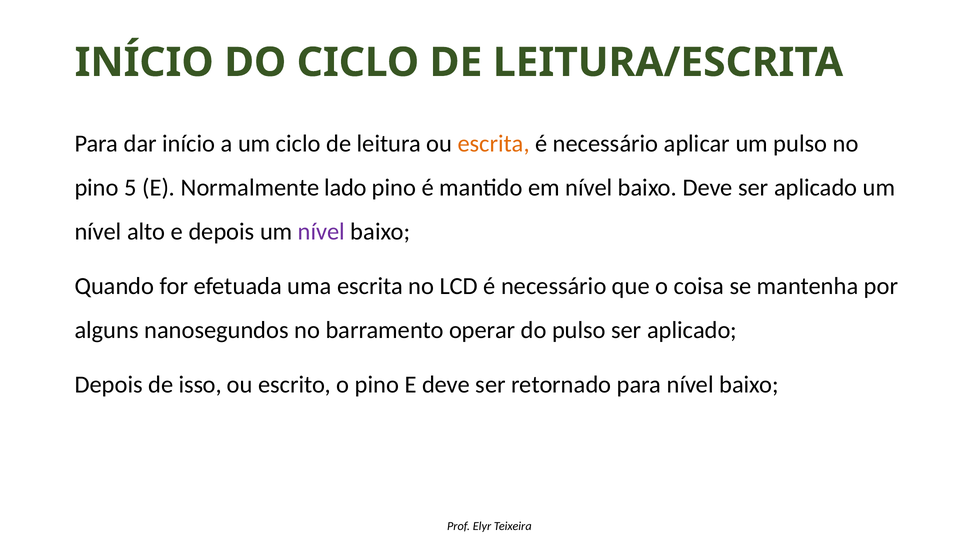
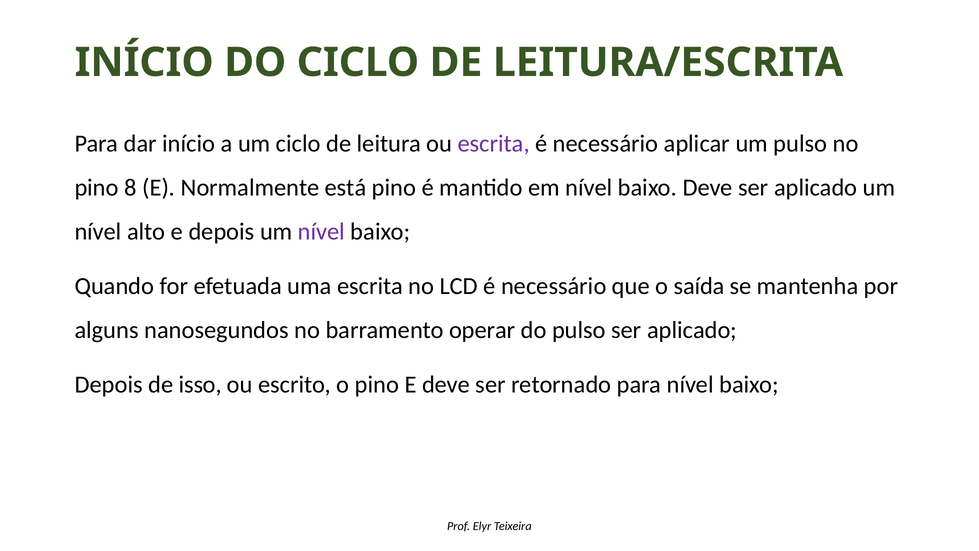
escrita colour: orange -> purple (494, 144)
5: 5 -> 8 (130, 188)
lado: lado -> está (346, 188)
coisa: coisa -> saída (699, 286)
